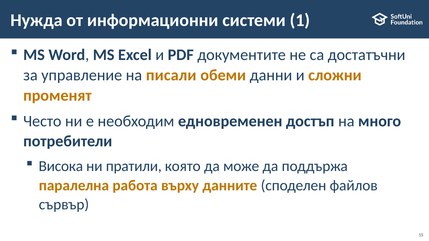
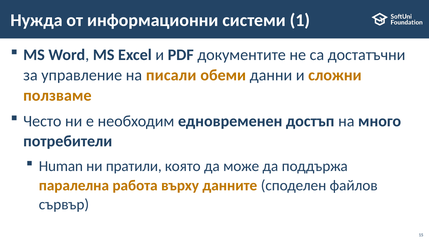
променят: променят -> ползваме (57, 96)
Висока: Висока -> Human (61, 167)
